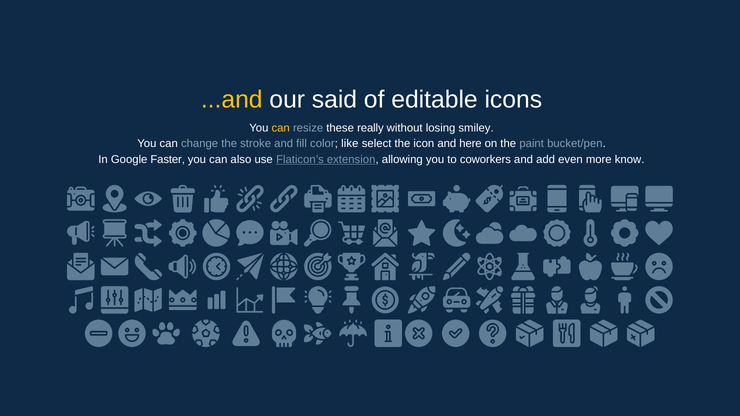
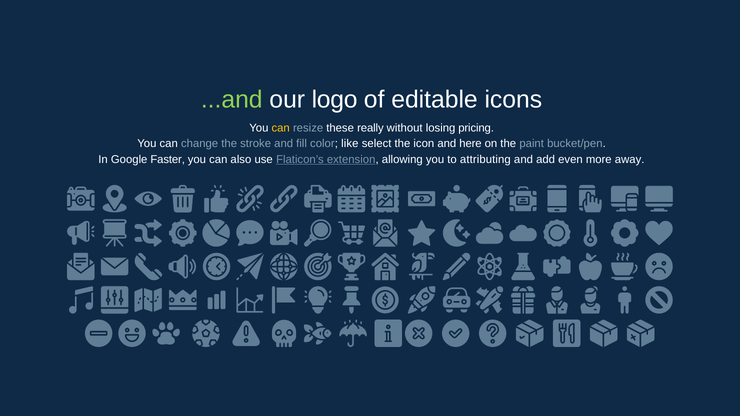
...and colour: yellow -> light green (232, 99)
said: said -> logo (335, 99)
smiley: smiley -> pricing (476, 128)
coworkers: coworkers -> attributing (485, 159)
know: know -> away (630, 159)
